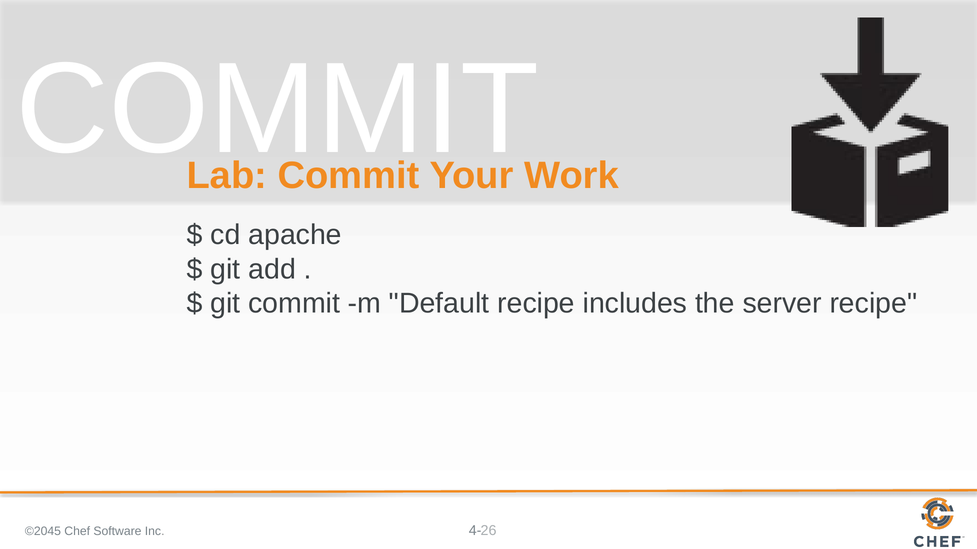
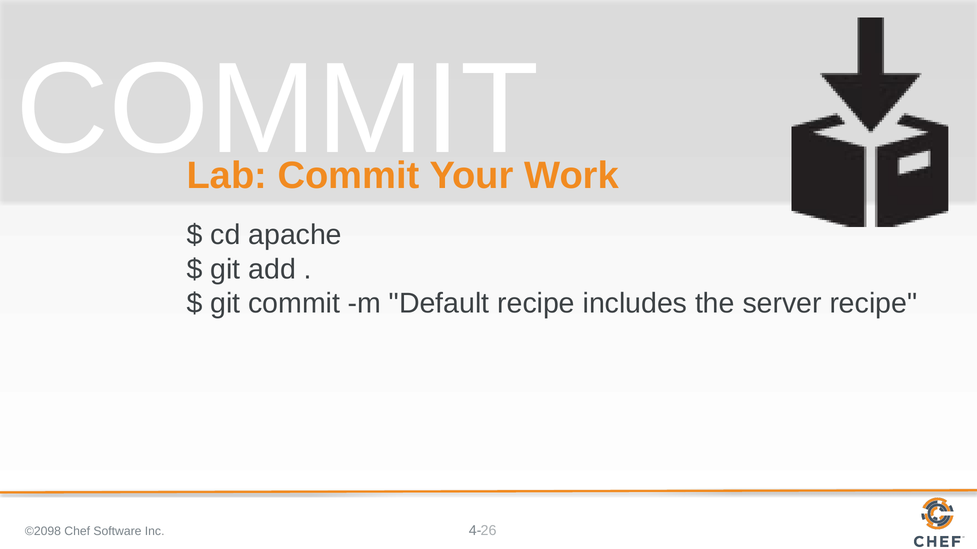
©2045: ©2045 -> ©2098 (43, 532)
